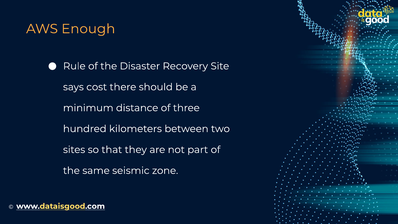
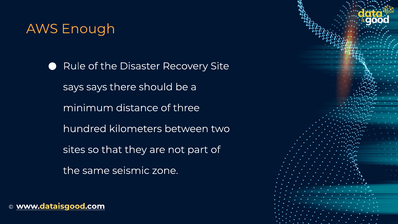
says cost: cost -> says (97, 87)
